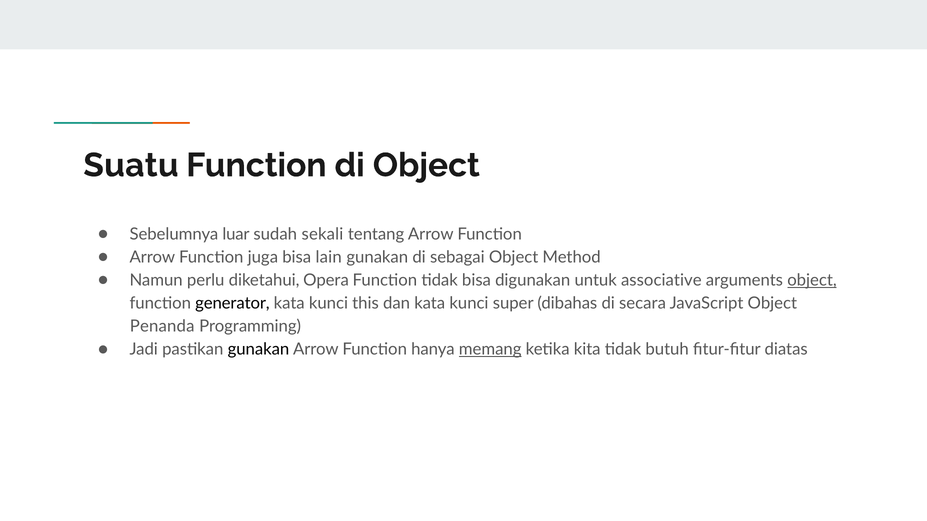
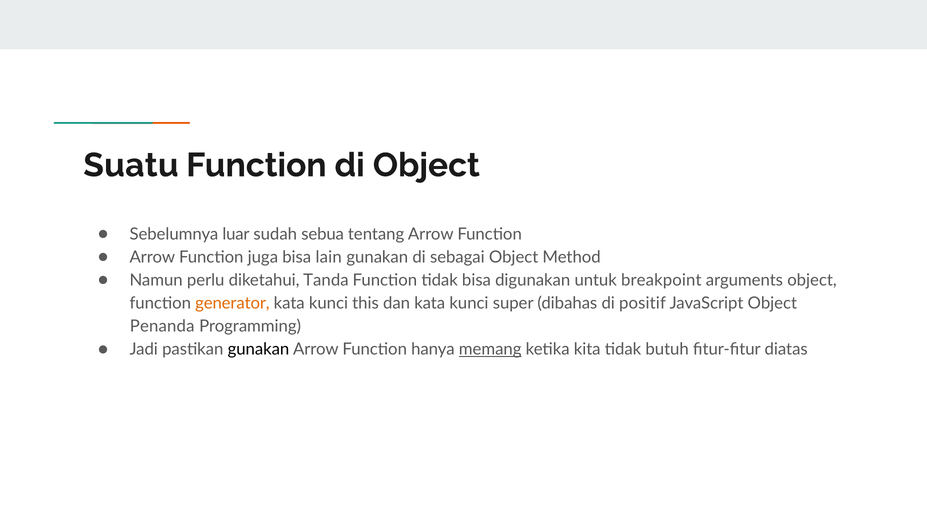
sekali: sekali -> sebua (323, 234)
Opera: Opera -> Tanda (326, 280)
associative: associative -> breakpoint (661, 280)
object underline: present -> none (812, 280)
generator colour: black -> orange (232, 304)
secara: secara -> positif (642, 304)
